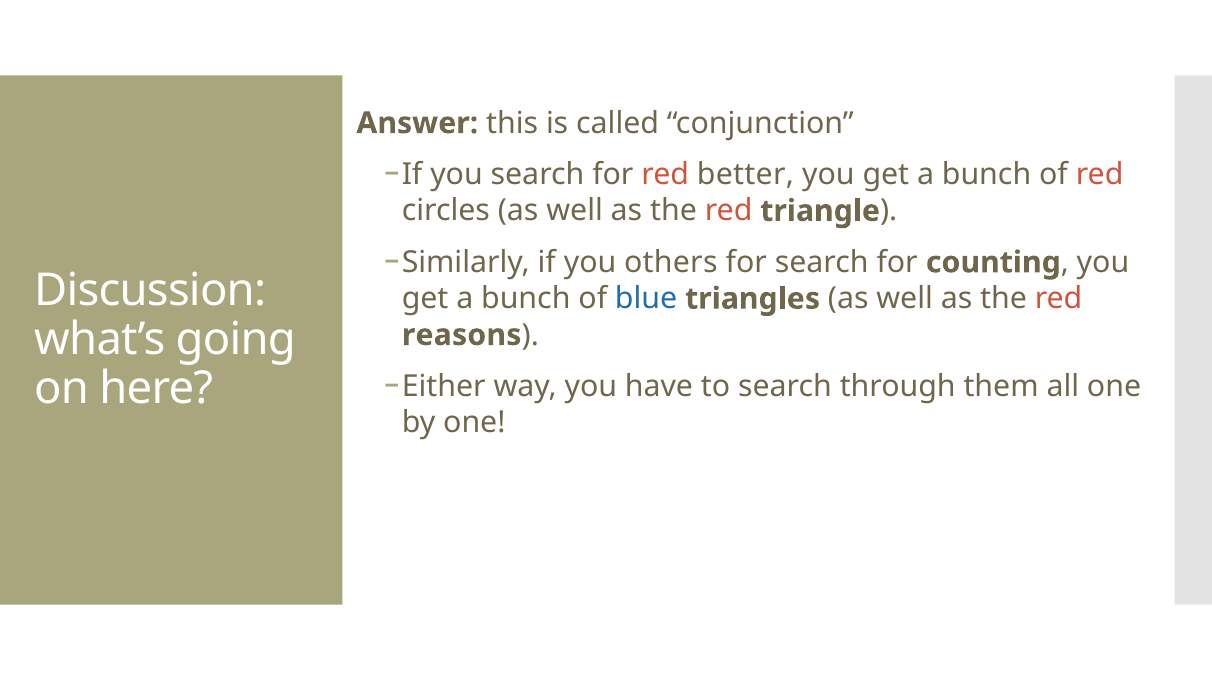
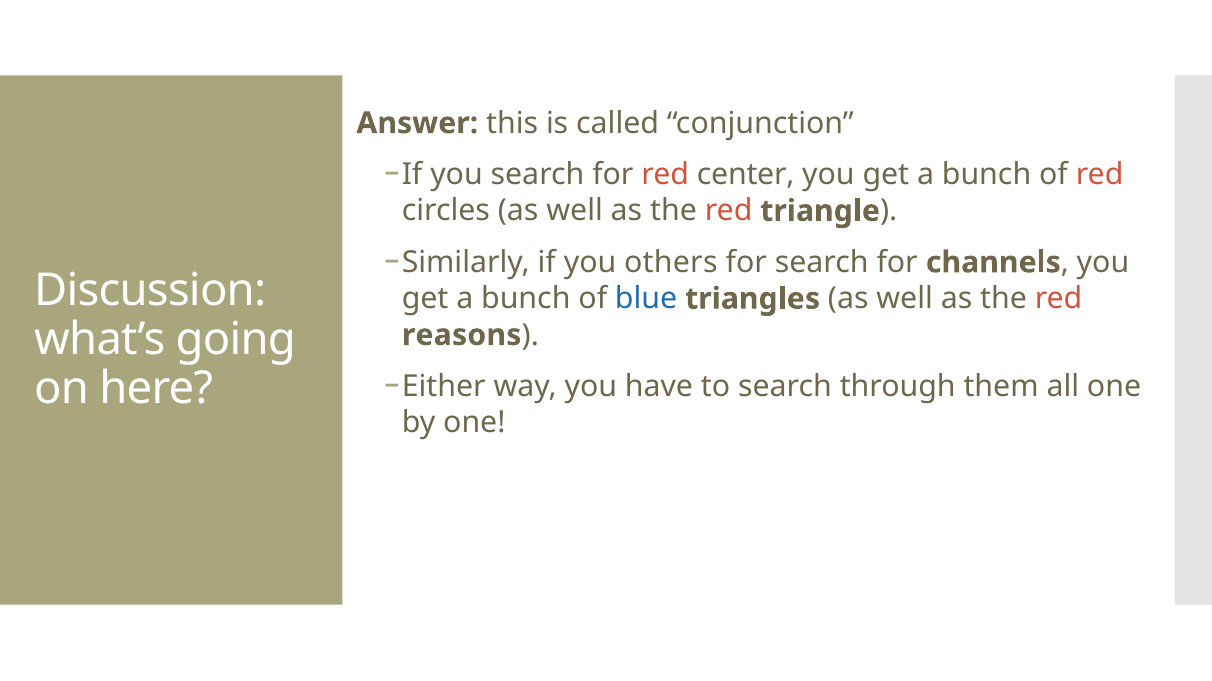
better: better -> center (746, 175)
counting: counting -> channels (993, 263)
